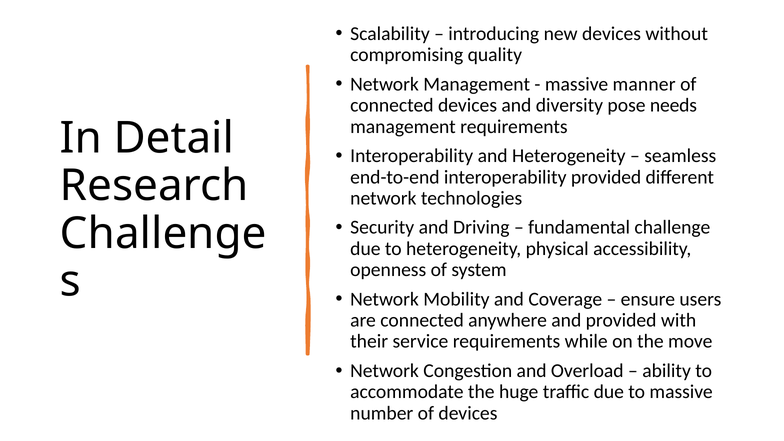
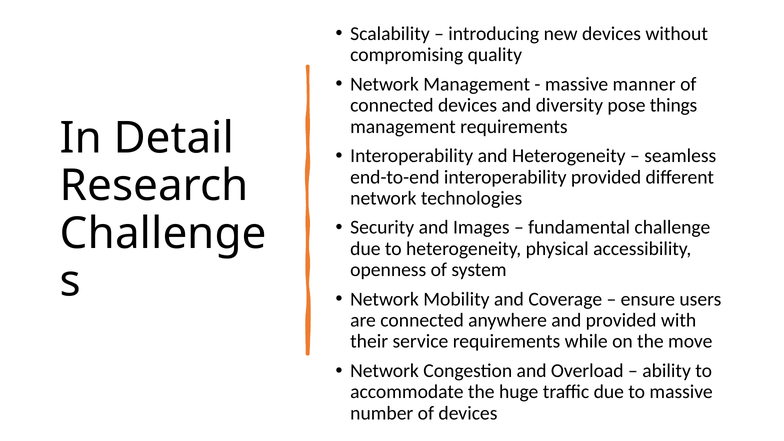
needs: needs -> things (674, 105)
Driving: Driving -> Images (481, 228)
